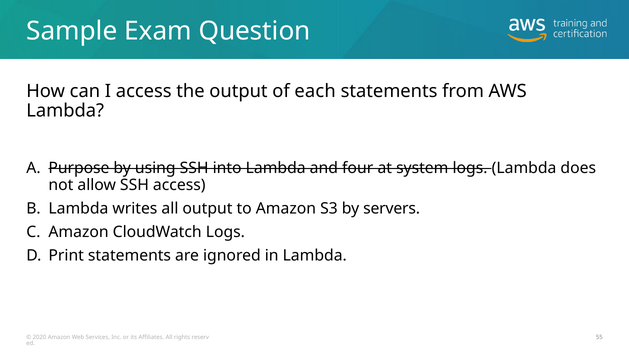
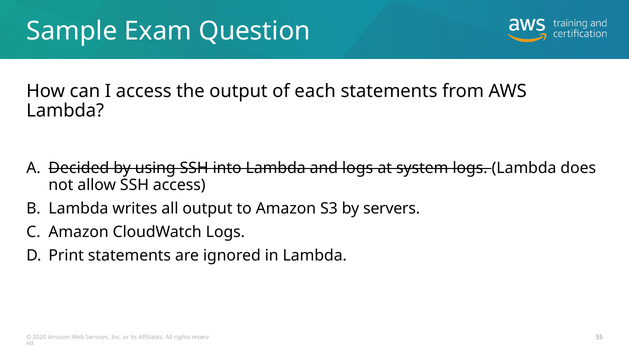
Purpose: Purpose -> Decided (79, 168)
and four: four -> logs (358, 168)
